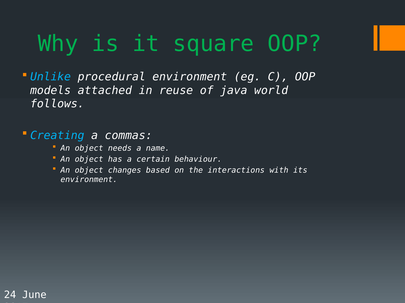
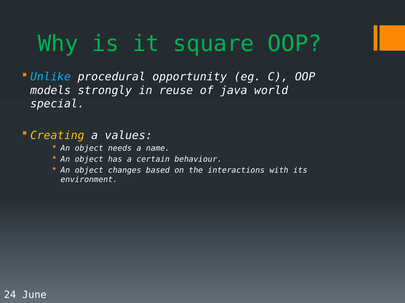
procedural environment: environment -> opportunity (190, 77)
attached: attached -> strongly (105, 91)
follows: follows -> special (57, 104)
Creating colour: light blue -> yellow (57, 136)
commas: commas -> values (129, 136)
